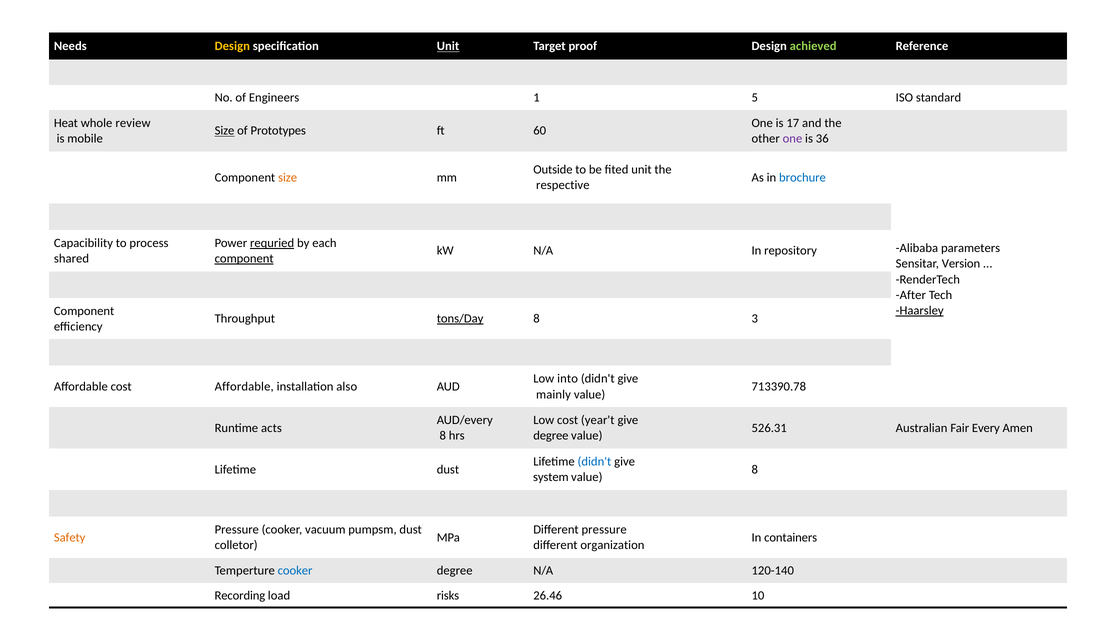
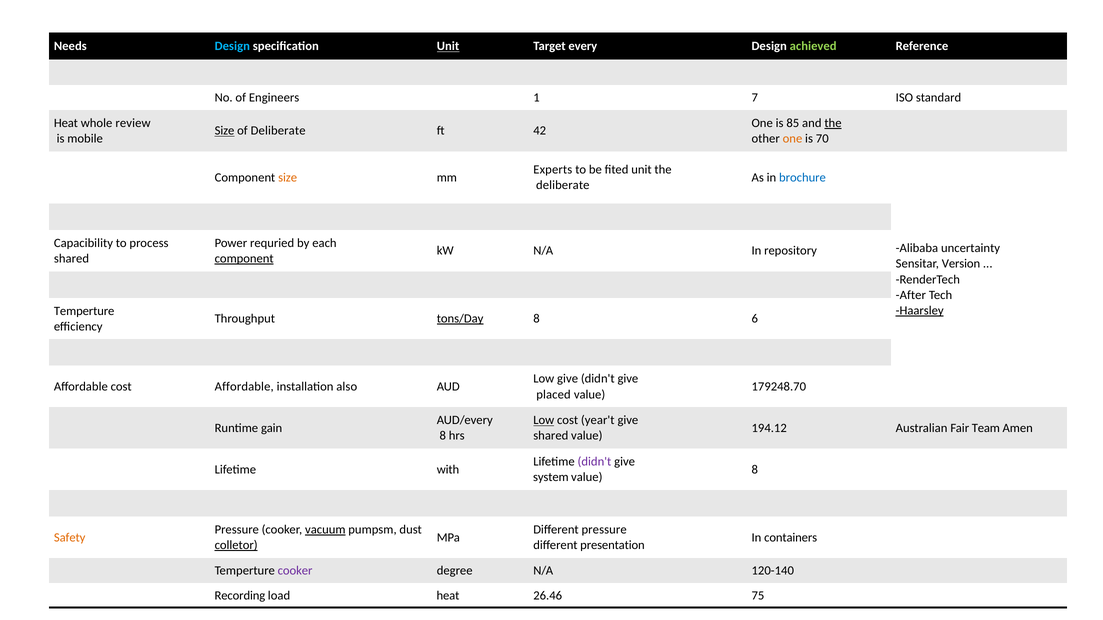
Design colour: yellow -> light blue (232, 46)
proof: proof -> every (583, 46)
5: 5 -> 7 (755, 98)
17: 17 -> 85 (793, 123)
the underline: none -> present (833, 123)
of Prototypes: Prototypes -> Deliberate (278, 131)
60: 60 -> 42 (540, 131)
one colour: purple -> orange (792, 139)
36: 36 -> 70 (822, 139)
Outside: Outside -> Experts (553, 170)
respective: respective -> deliberate (563, 185)
requried underline: present -> none (272, 243)
parameters: parameters -> uncertainty (971, 248)
Component: Component -> Temperture (84, 311)
3: 3 -> 6 (755, 319)
Low into: into -> give (568, 379)
713390.78: 713390.78 -> 179248.70 (779, 387)
mainly: mainly -> placed (554, 395)
Low underline: none -> present (544, 421)
acts: acts -> gain (272, 428)
526.31: 526.31 -> 194.12 (769, 428)
Every: Every -> Team (986, 428)
degree: degree -> shared (551, 436)
didn't colour: blue -> purple (594, 462)
Lifetime dust: dust -> with (448, 470)
vacuum underline: none -> present (325, 530)
colletor underline: none -> present (236, 546)
organization: organization -> presentation (612, 546)
cooker colour: blue -> purple (295, 571)
load risks: risks -> heat (448, 596)
10: 10 -> 75 (758, 596)
